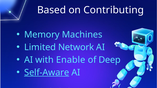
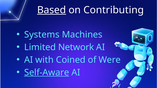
Based underline: none -> present (52, 10)
Memory: Memory -> Systems (42, 35)
Enable: Enable -> Coined (71, 60)
Deep: Deep -> Were (110, 60)
